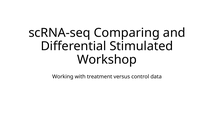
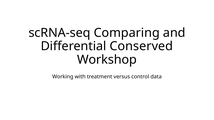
Stimulated: Stimulated -> Conserved (141, 46)
